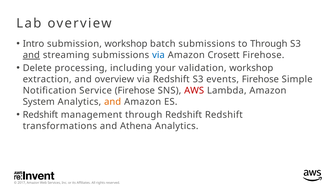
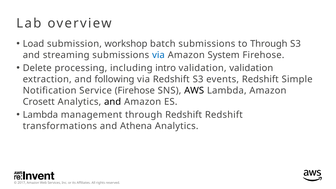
Intro: Intro -> Load (33, 44)
and underline: present -> none (31, 55)
Crosett: Crosett -> System (224, 55)
your: your -> intro (166, 68)
validation workshop: workshop -> validation (251, 68)
and overview: overview -> following (114, 79)
events Firehose: Firehose -> Redshift (260, 79)
AWS colour: red -> black (194, 91)
System: System -> Crosett (39, 102)
and colour: orange -> black (113, 102)
Redshift: Redshift -> Lambda (40, 115)
